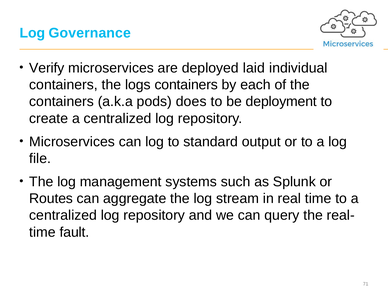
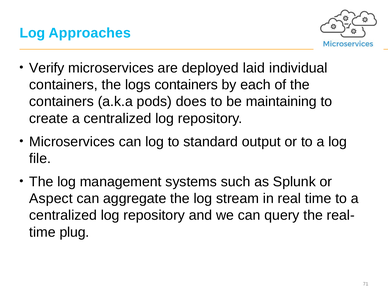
Governance: Governance -> Approaches (90, 33)
deployment: deployment -> maintaining (281, 102)
Routes: Routes -> Aspect (51, 199)
fault: fault -> plug (74, 232)
